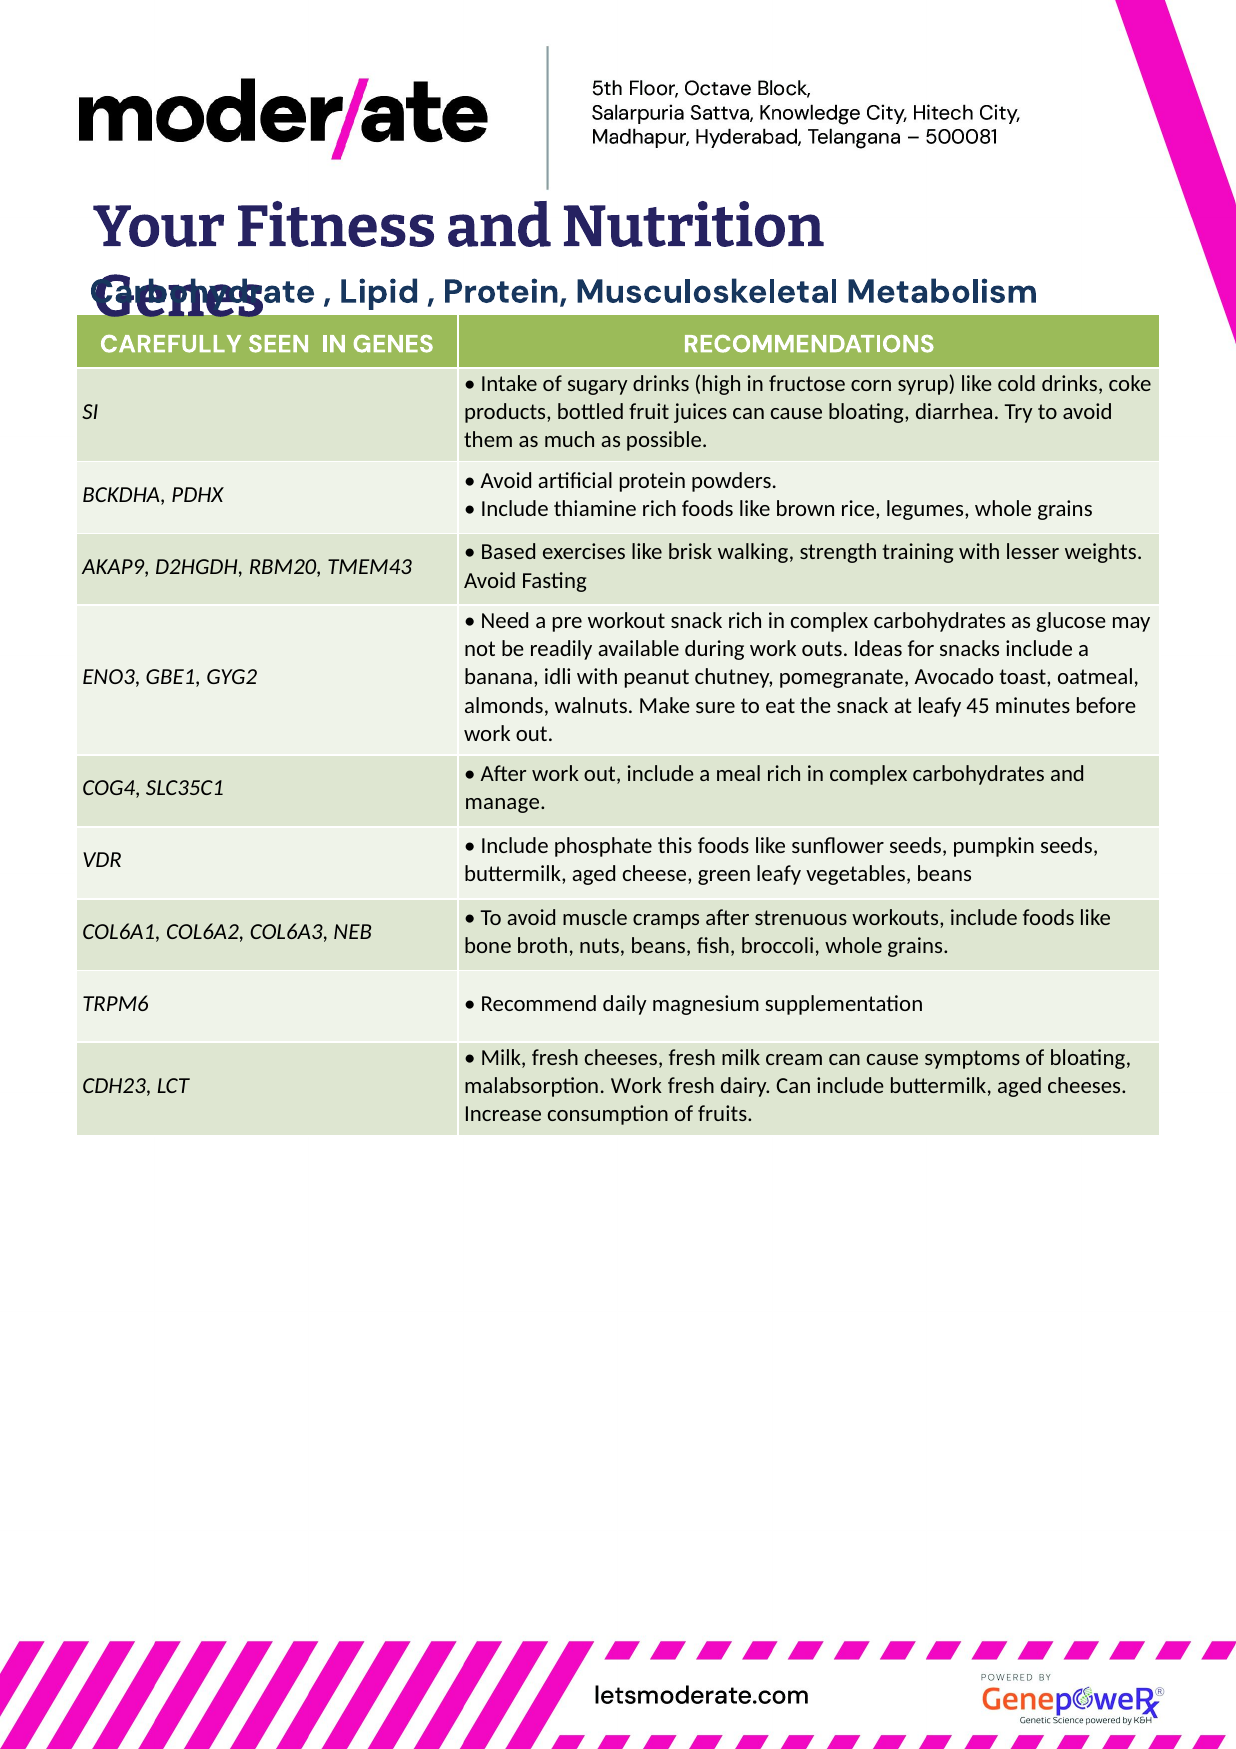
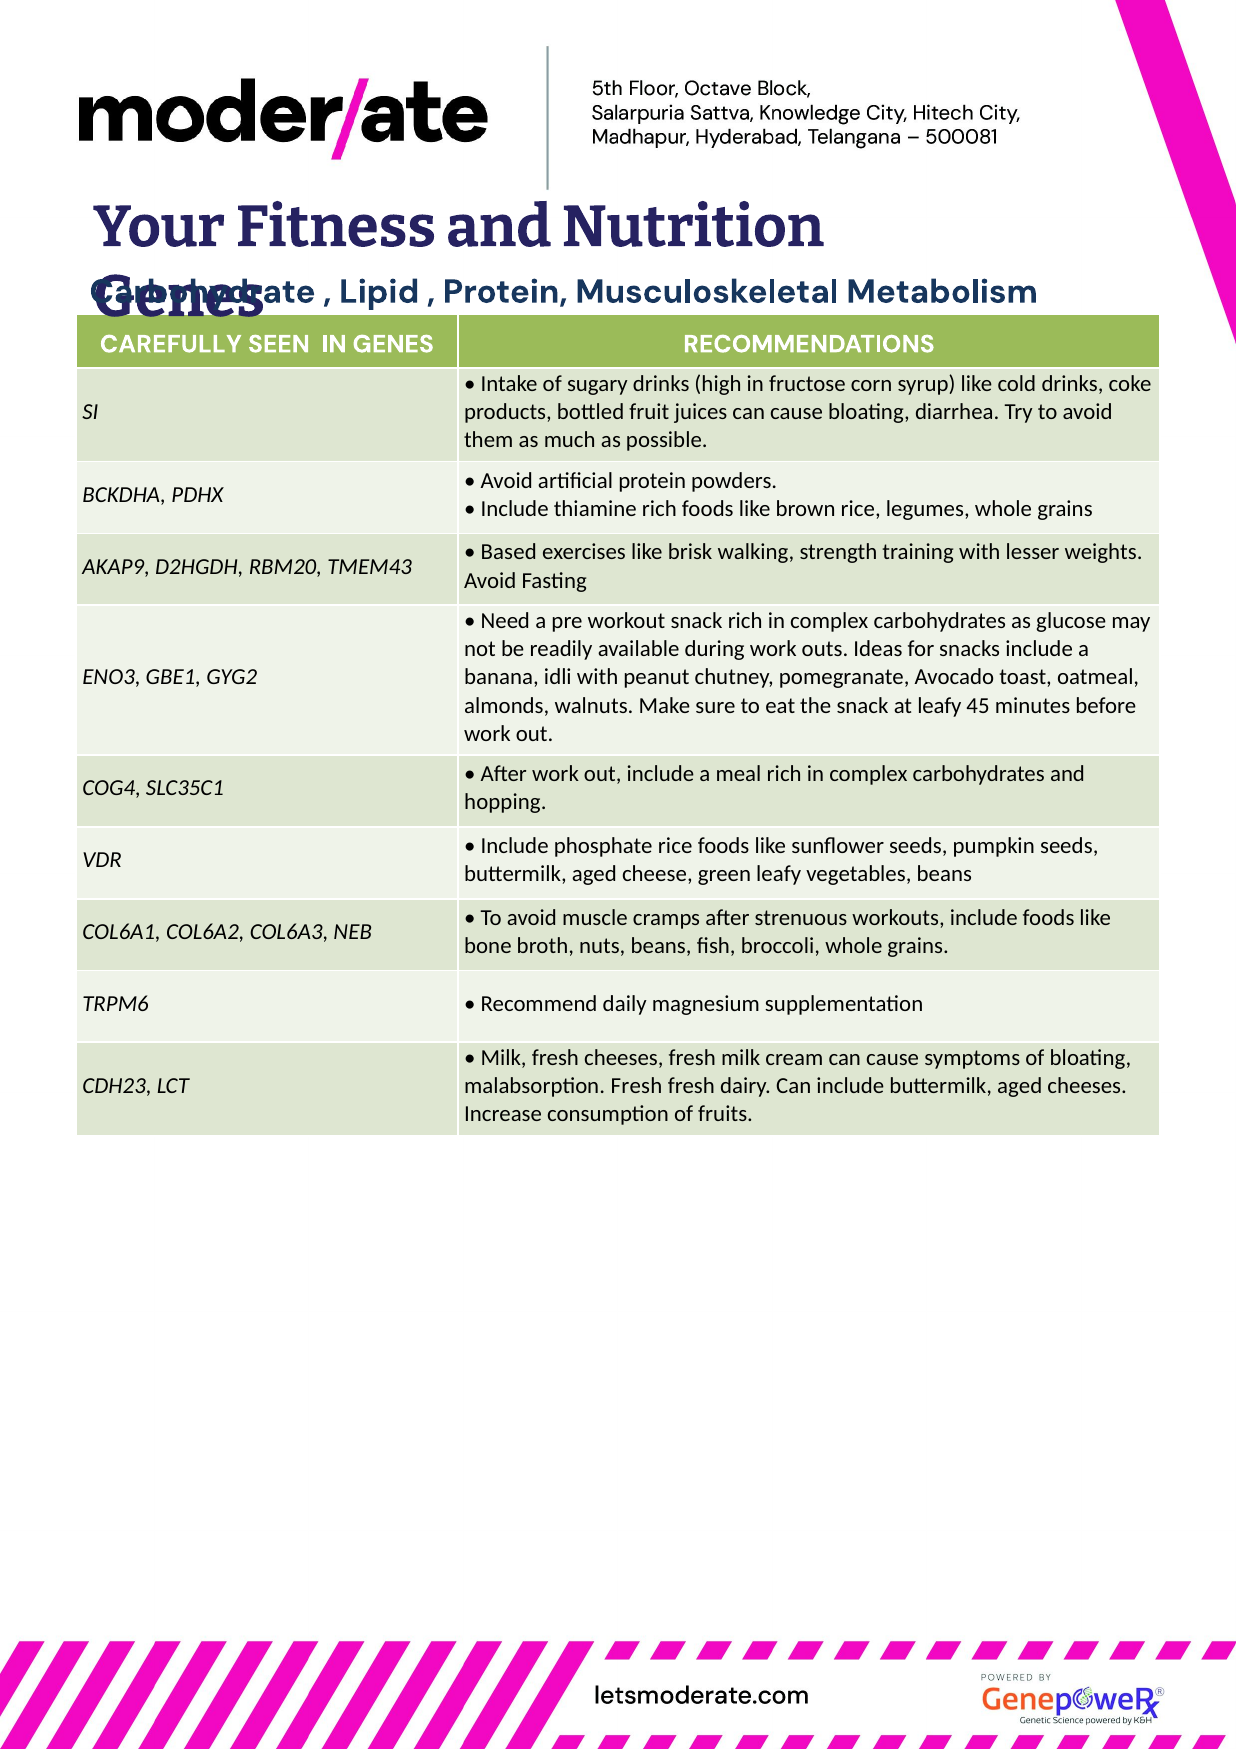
manage: manage -> hopping (505, 802)
phosphate this: this -> rice (675, 846)
malabsorption Work: Work -> Fresh (636, 1086)
